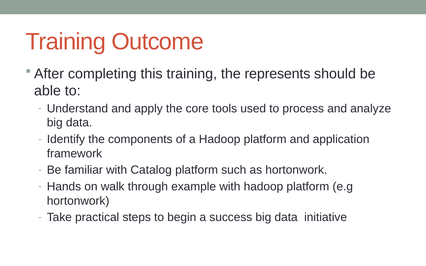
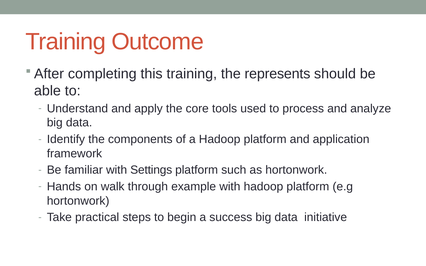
Catalog: Catalog -> Settings (151, 170)
